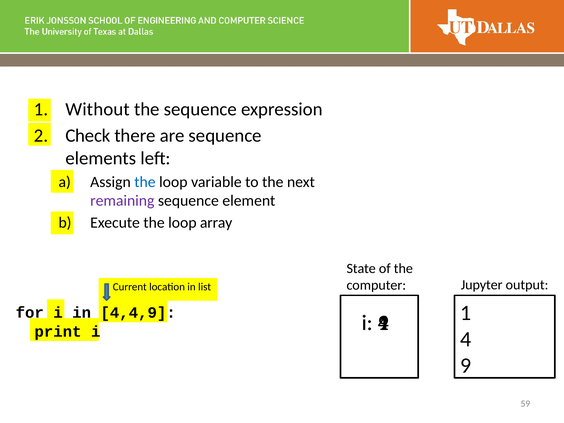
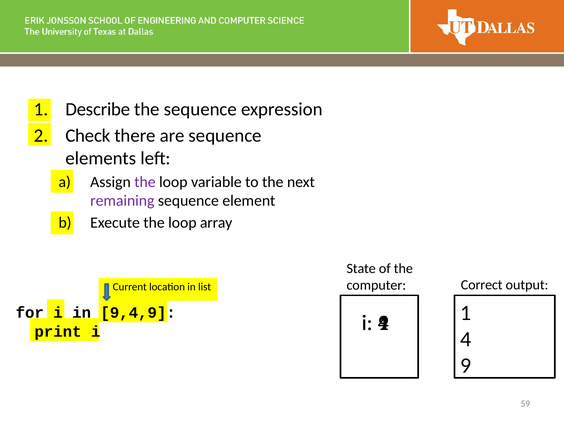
Without: Without -> Describe (98, 109)
the colour: blue -> purple (145, 182)
Jupyter: Jupyter -> Correct (482, 285)
4,4,9: 4,4,9 -> 9,4,9 (138, 313)
